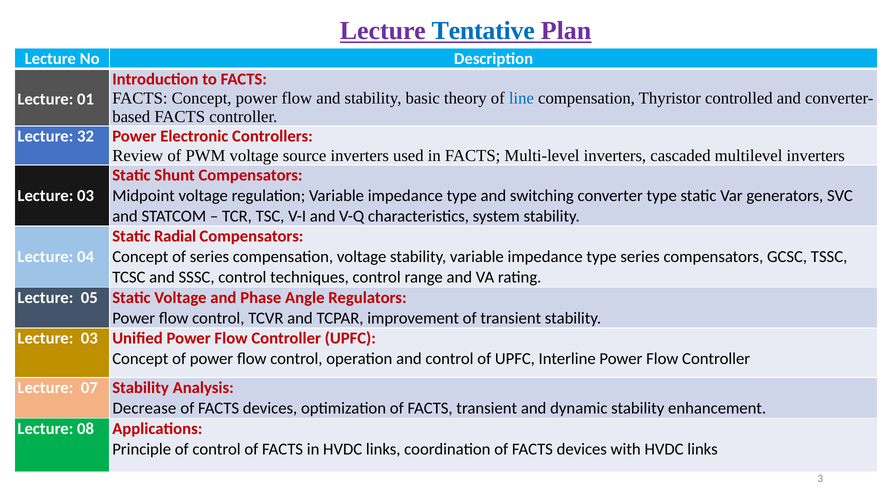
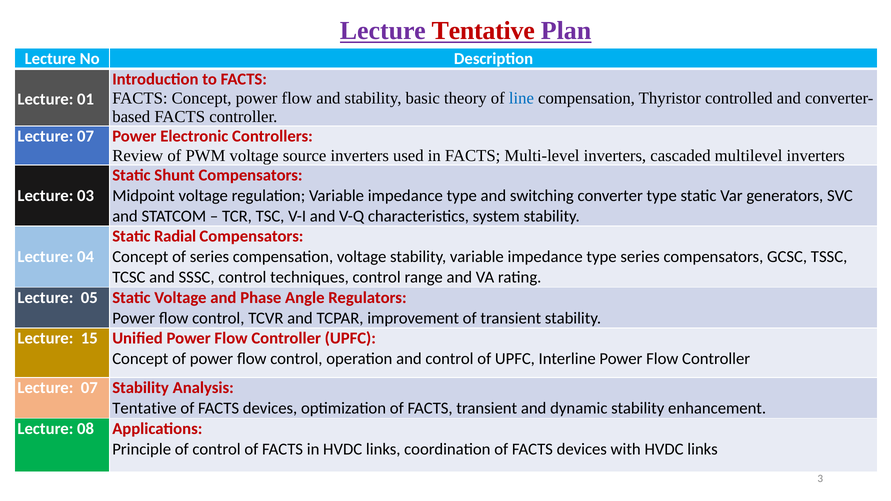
Tentative colour: blue -> red (483, 31)
32: 32 -> 07 (86, 136)
03: 03 -> 15 (89, 339)
Decrease: Decrease -> Tentative (144, 408)
